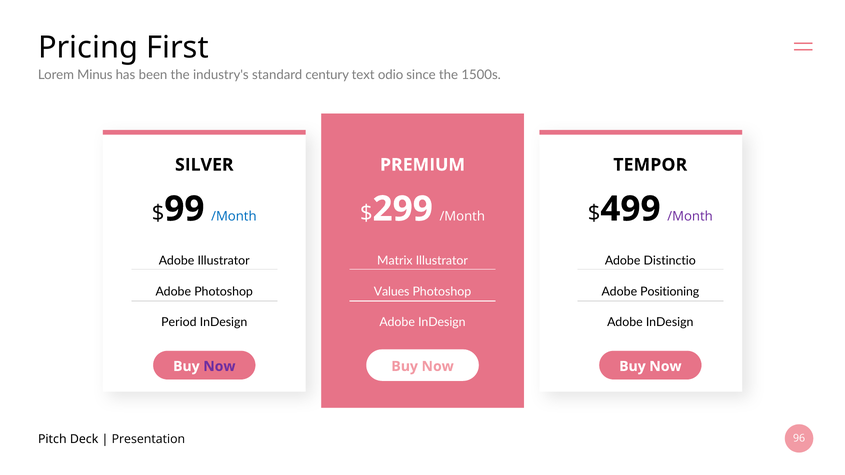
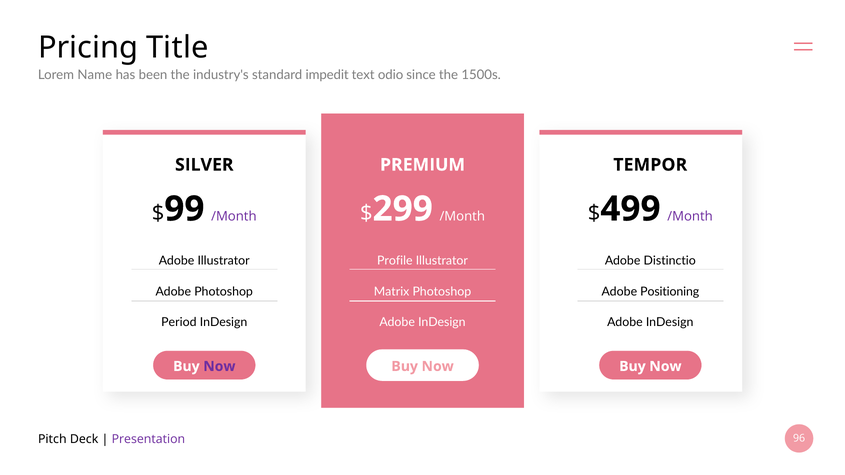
First: First -> Title (177, 48)
Minus: Minus -> Name (95, 75)
century: century -> impedit (327, 75)
/Month colour: blue -> purple (234, 216)
Matrix: Matrix -> Profile (395, 261)
Values: Values -> Matrix (392, 292)
Presentation colour: black -> purple (148, 440)
